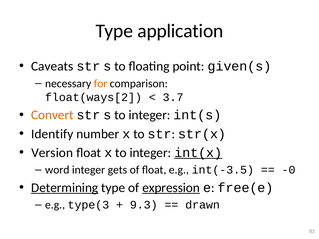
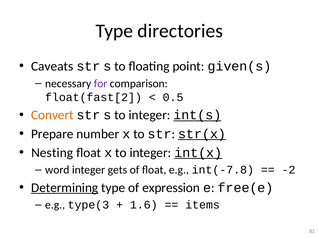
application: application -> directories (180, 31)
for colour: orange -> purple (101, 84)
float(ways[2: float(ways[2 -> float(fast[2 (93, 97)
3.7: 3.7 -> 0.5 (173, 97)
int(s underline: none -> present (197, 115)
Identify: Identify -> Prepare (52, 134)
str(x underline: none -> present (202, 134)
Version: Version -> Nesting (52, 153)
int(-3.5: int(-3.5 -> int(-7.8 (223, 170)
-0: -0 -> -2 (289, 170)
expression underline: present -> none (171, 188)
9.3: 9.3 -> 1.6 (144, 205)
drawn: drawn -> items (203, 205)
